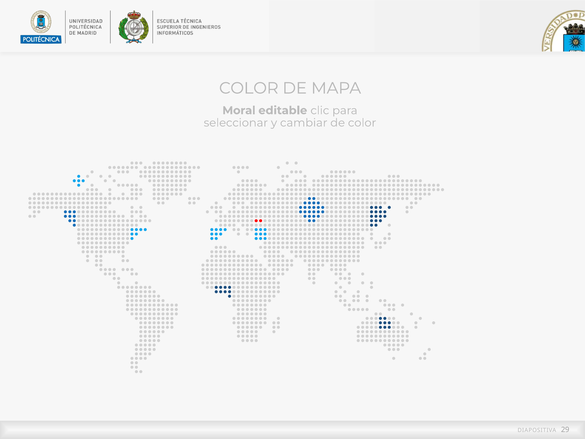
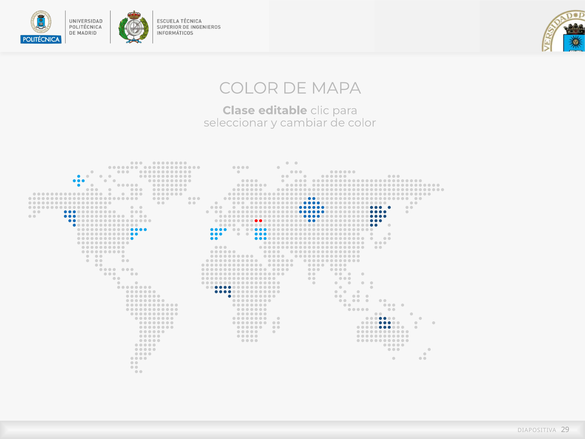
Moral: Moral -> Clase (239, 110)
